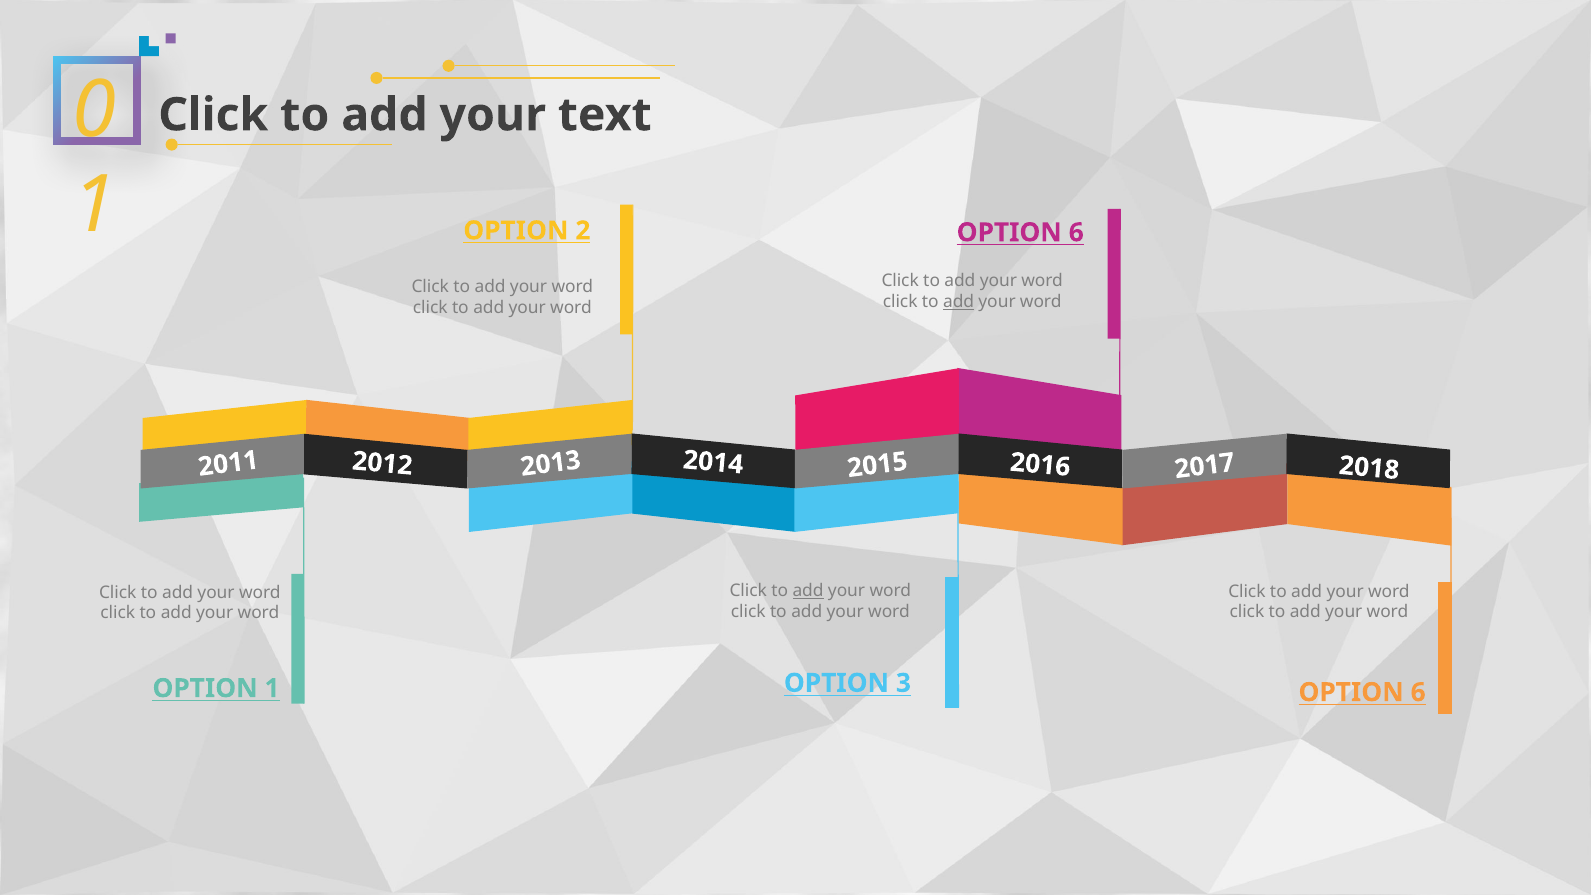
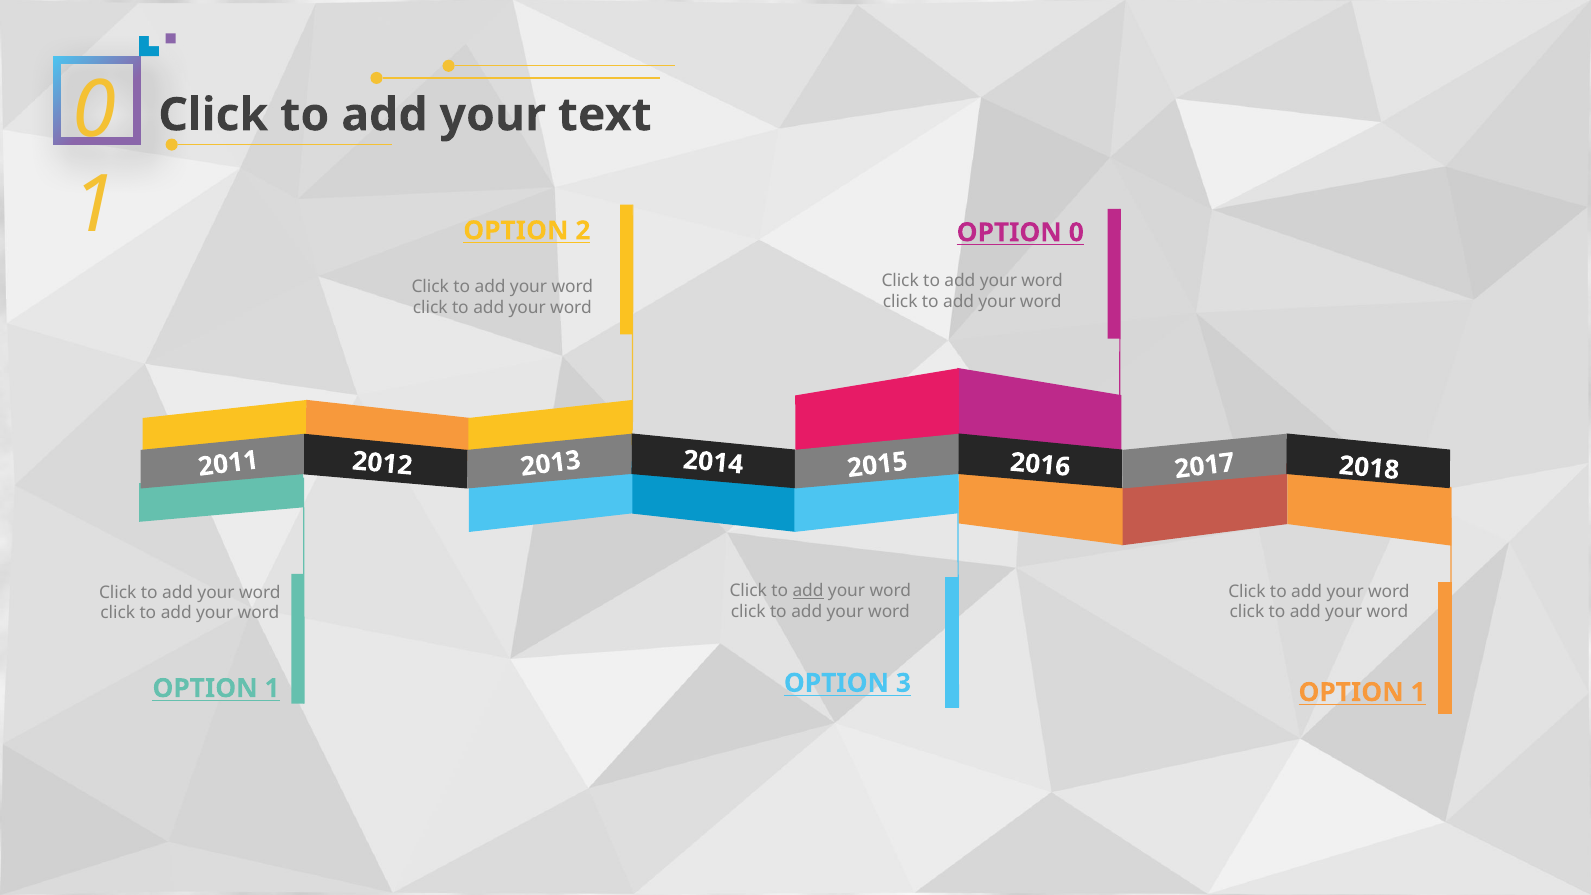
6: 6 -> 0 (1076, 233)
add underline: present -> none (959, 302)
6: 6 -> 1 (1418, 692)
